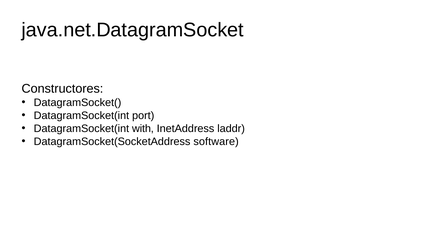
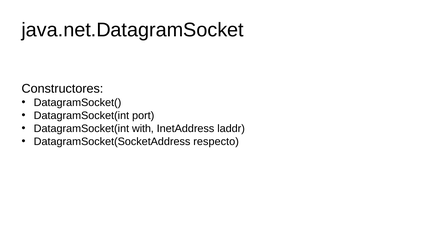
software: software -> respecto (216, 142)
